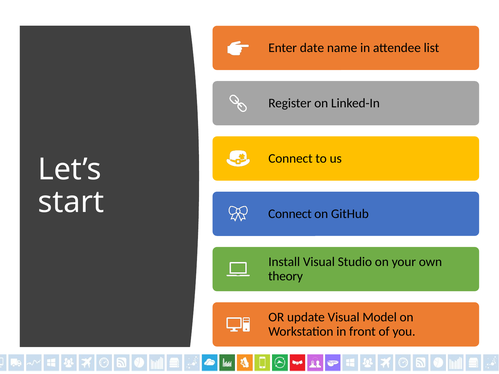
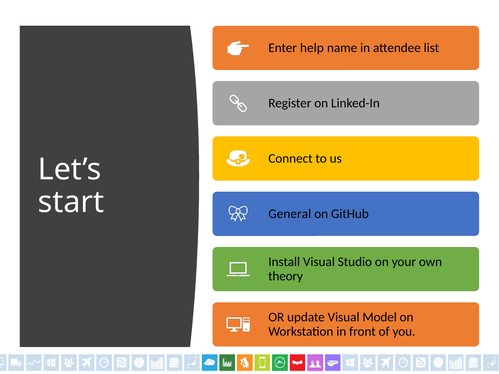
date: date -> help (312, 48)
Connect: Connect -> General (290, 214)
